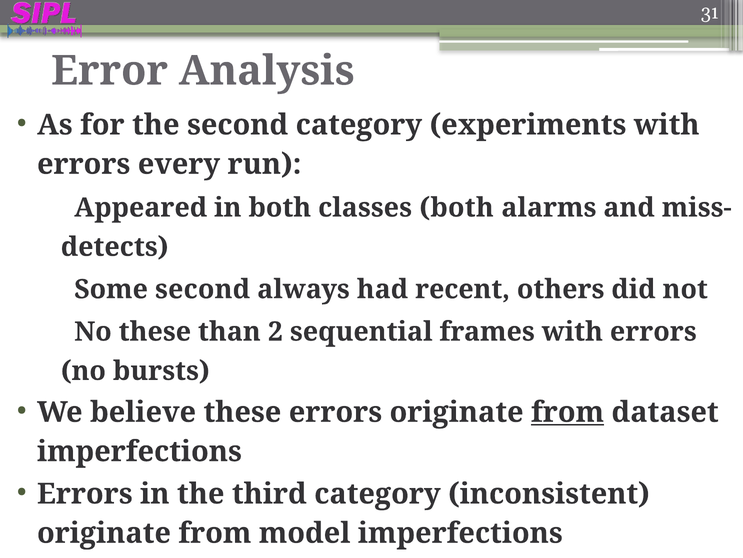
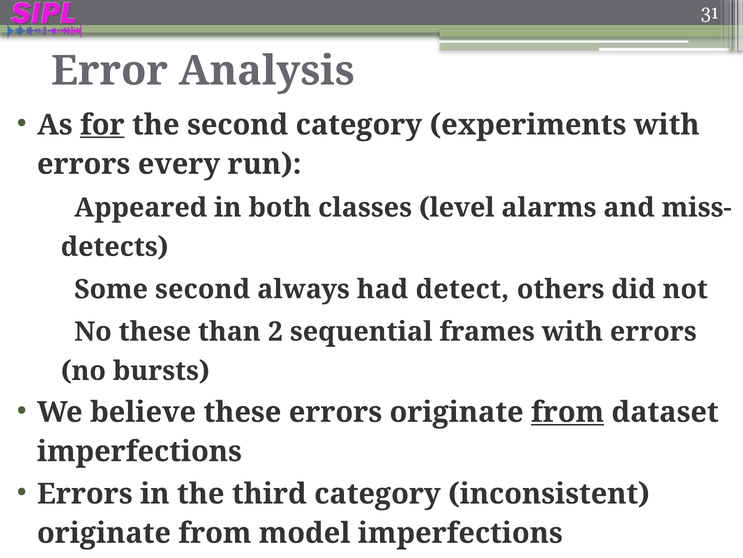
for underline: none -> present (102, 125)
classes both: both -> level (457, 207)
recent: recent -> detect (462, 289)
